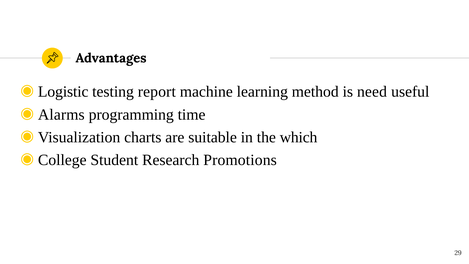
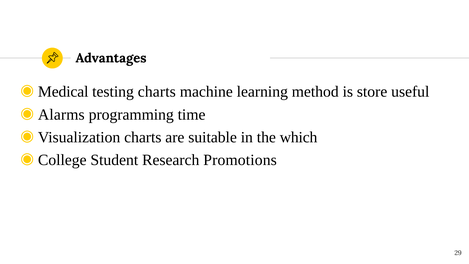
Logistic: Logistic -> Medical (63, 92)
testing report: report -> charts (157, 92)
need: need -> store (372, 92)
